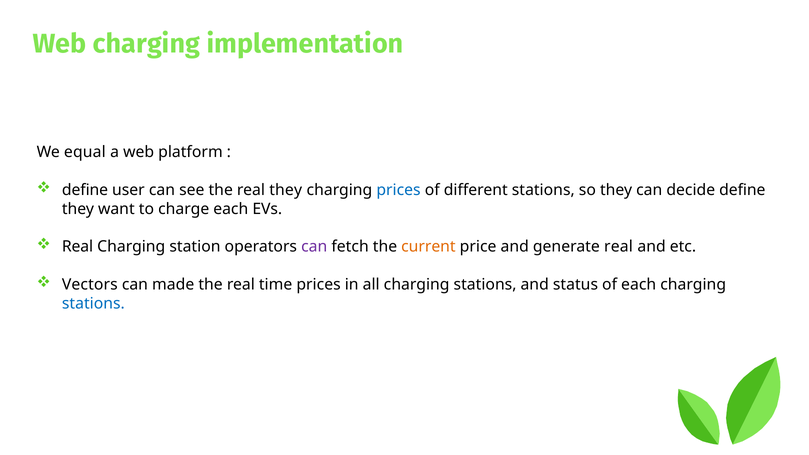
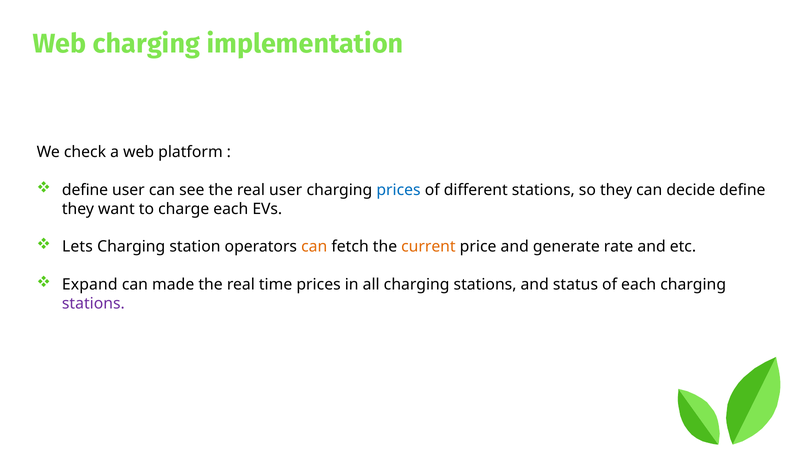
equal: equal -> check (85, 152)
real they: they -> user (286, 190)
Real: Real -> Lets (77, 247)
can colour: purple -> orange (314, 247)
generate real: real -> rate (619, 247)
Vectors: Vectors -> Expand (90, 284)
stations colour: blue -> purple (93, 303)
